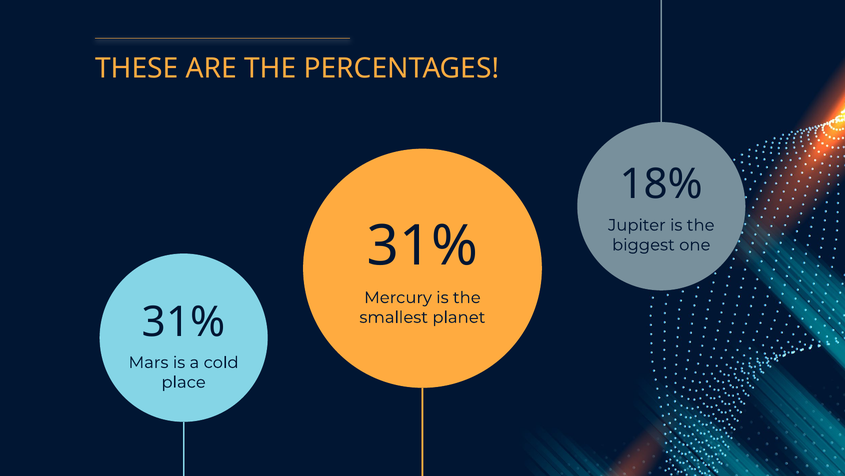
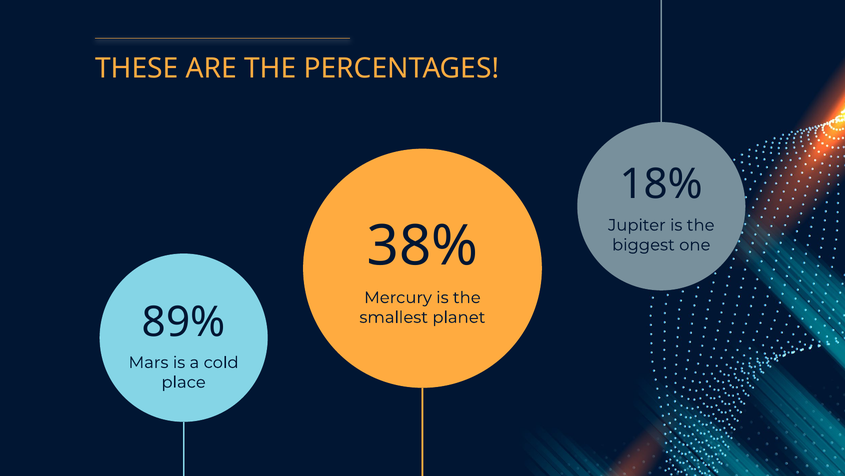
31%: 31% -> 38% (422, 246)
31%: 31% -> 89% (184, 322)
